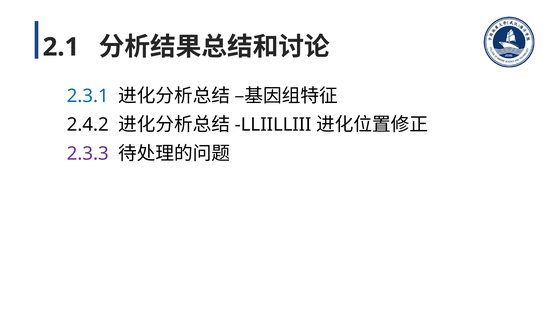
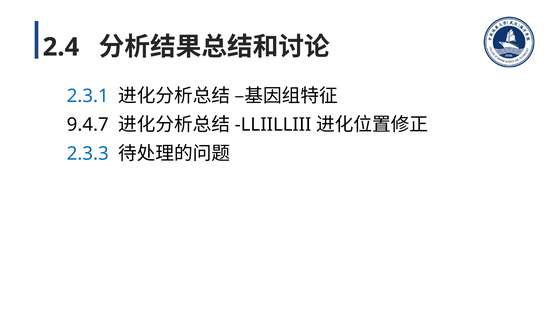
2.1: 2.1 -> 2.4 (61, 47)
2.4.2: 2.4.2 -> 9.4.7 (88, 125)
2.3.3 colour: purple -> blue (88, 154)
